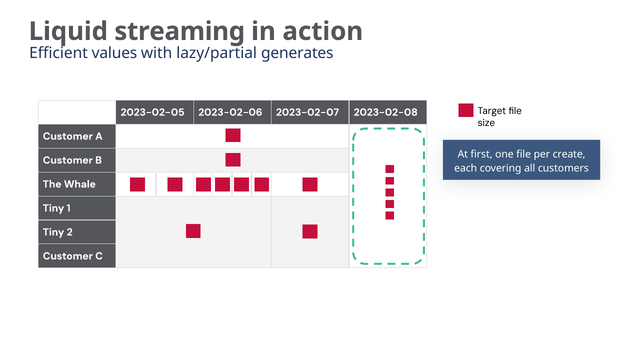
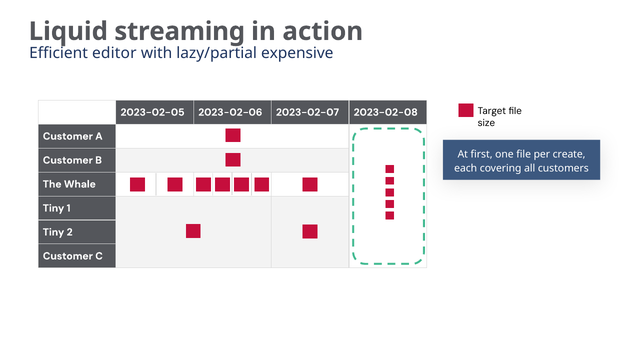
values: values -> editor (114, 53)
generates: generates -> expensive (297, 53)
